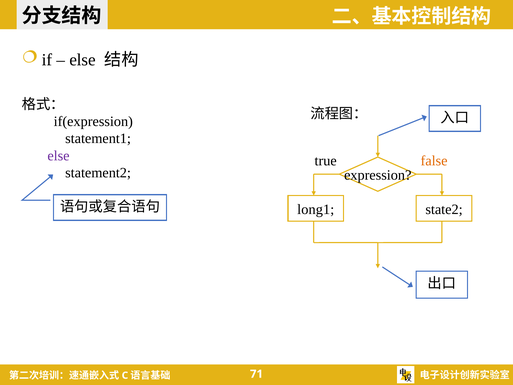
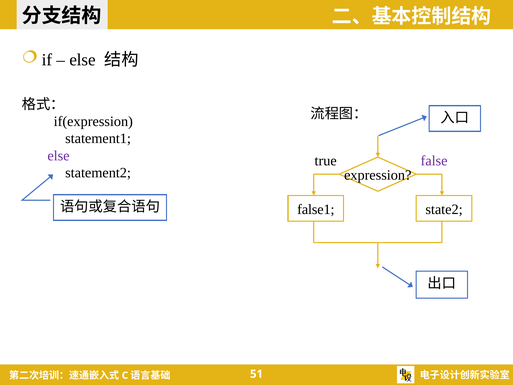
false colour: orange -> purple (434, 161)
long1: long1 -> false1 (316, 209)
71: 71 -> 51 (257, 374)
